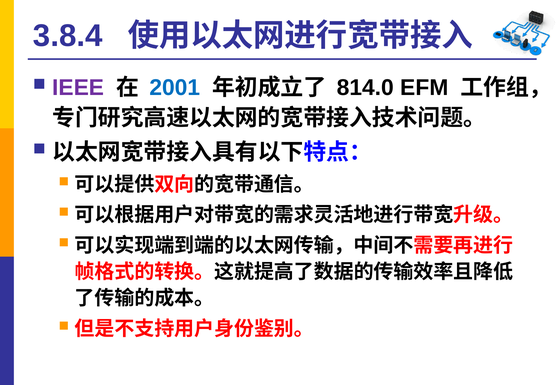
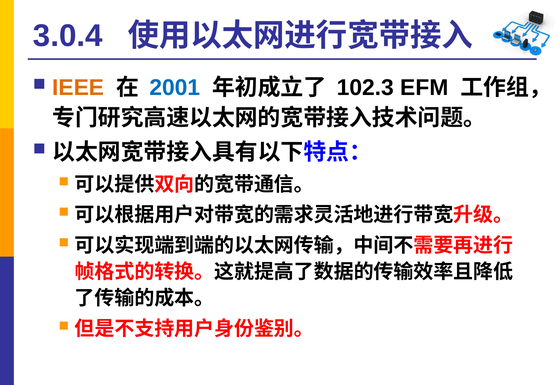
3.8.4: 3.8.4 -> 3.0.4 (68, 36)
IEEE colour: purple -> orange (78, 88)
814.0: 814.0 -> 102.3 (365, 88)
